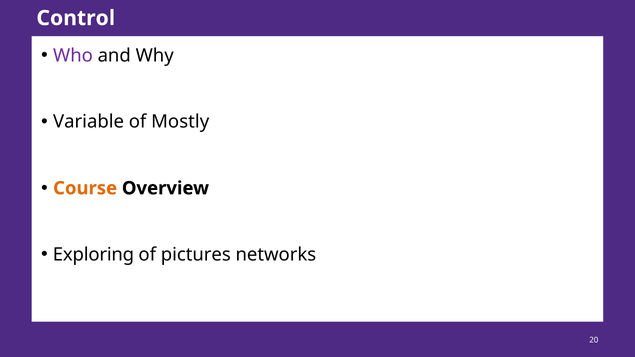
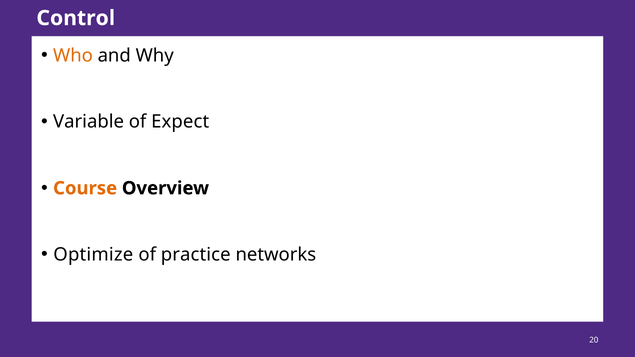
Who colour: purple -> orange (73, 56)
Mostly: Mostly -> Expect (180, 122)
Exploring: Exploring -> Optimize (93, 255)
pictures: pictures -> practice (196, 255)
